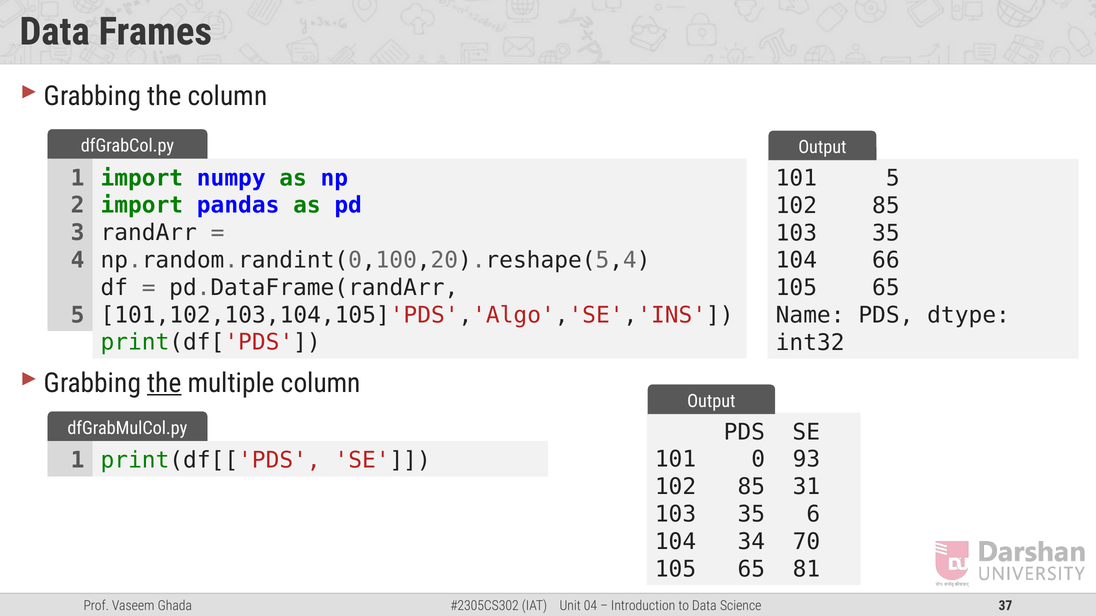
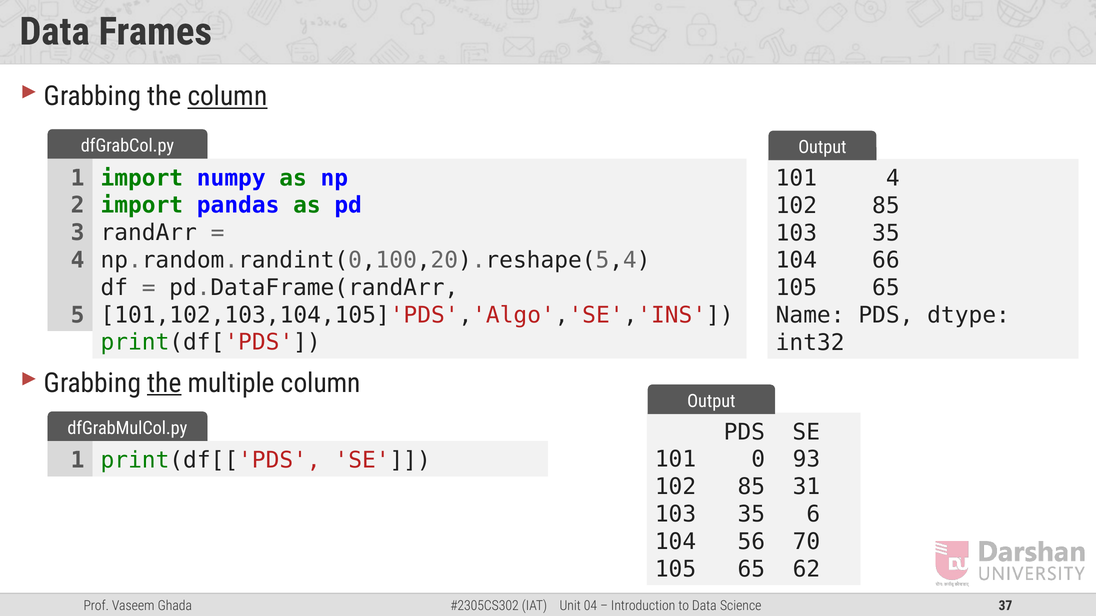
column underline: none -> present (227, 96)
101 5: 5 -> 4 (893, 178)
34: 34 -> 56 (751, 542)
81: 81 -> 62 (806, 569)
